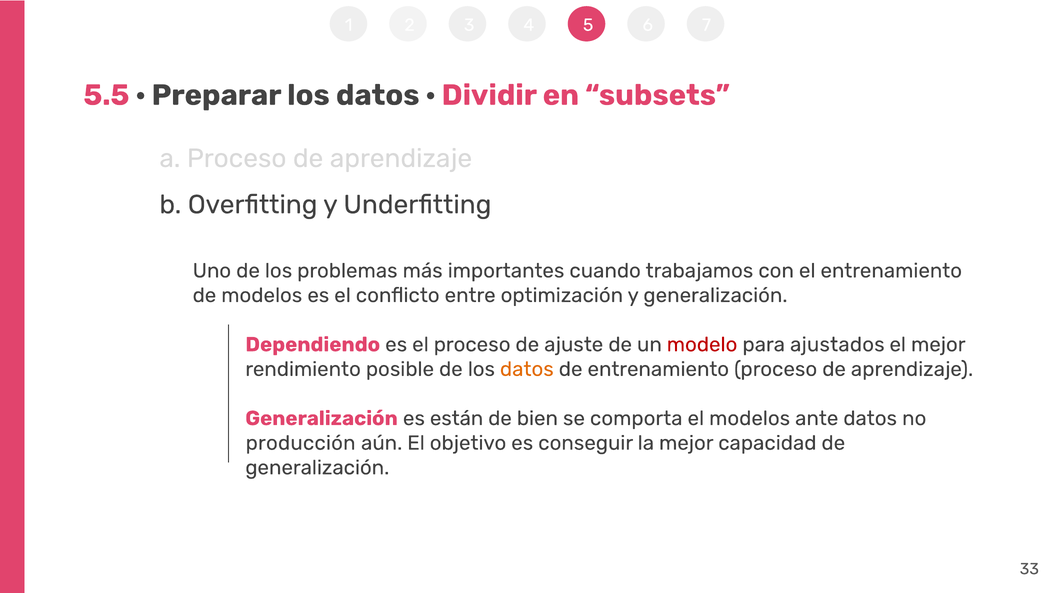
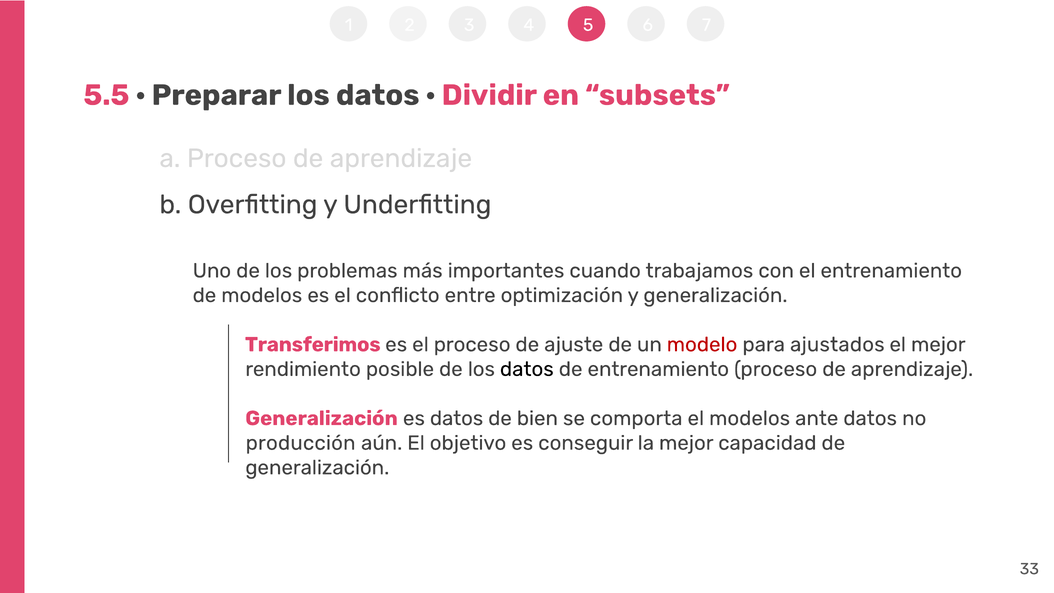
Dependiendo: Dependiendo -> Transferimos (313, 344)
datos colour: orange -> black (527, 369)
es están: están -> datos (457, 418)
